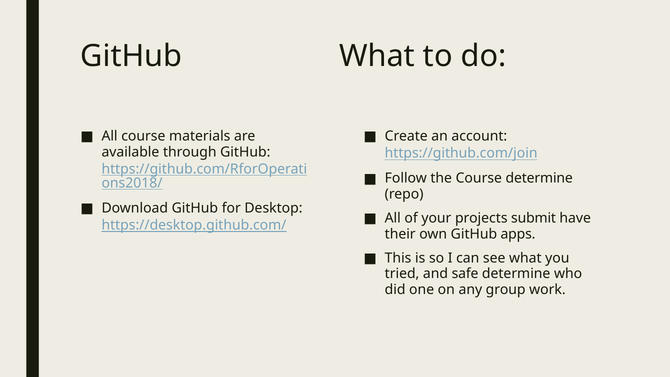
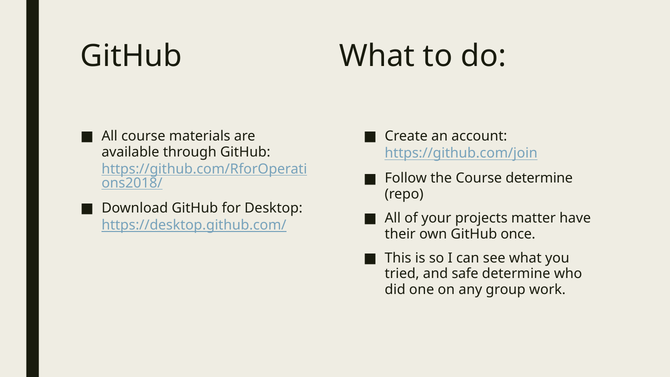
submit: submit -> matter (534, 218)
apps: apps -> once (518, 234)
